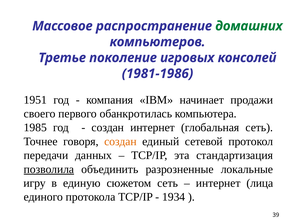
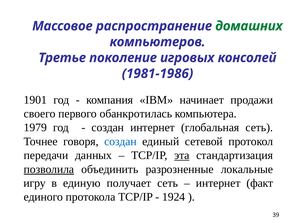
1951: 1951 -> 1901 (35, 100)
1985: 1985 -> 1979 (35, 127)
создан colour: orange -> blue (120, 141)
эта underline: none -> present (182, 155)
сюжетом: сюжетом -> получает (129, 183)
лица: лица -> факт (260, 183)
1934: 1934 -> 1924 (174, 197)
